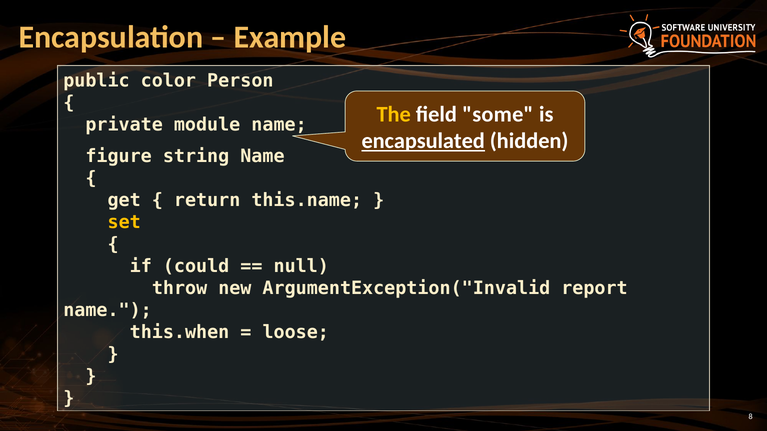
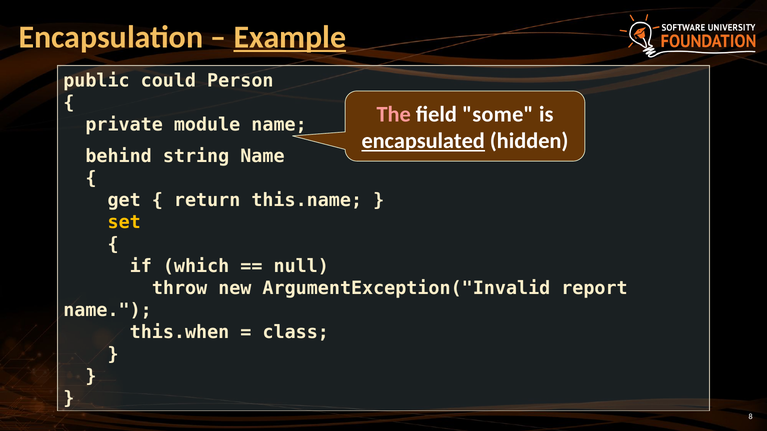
Example underline: none -> present (290, 37)
color: color -> could (168, 81)
The colour: yellow -> pink (394, 114)
figure: figure -> behind (119, 156)
could: could -> which (196, 267)
loose: loose -> class (296, 333)
